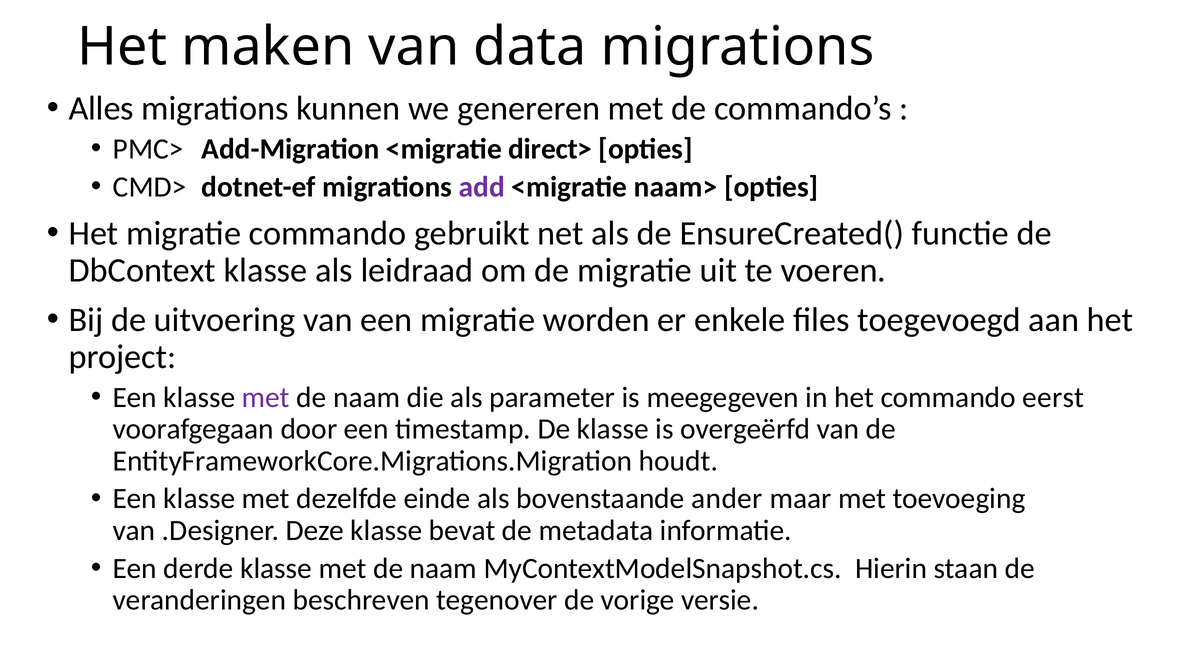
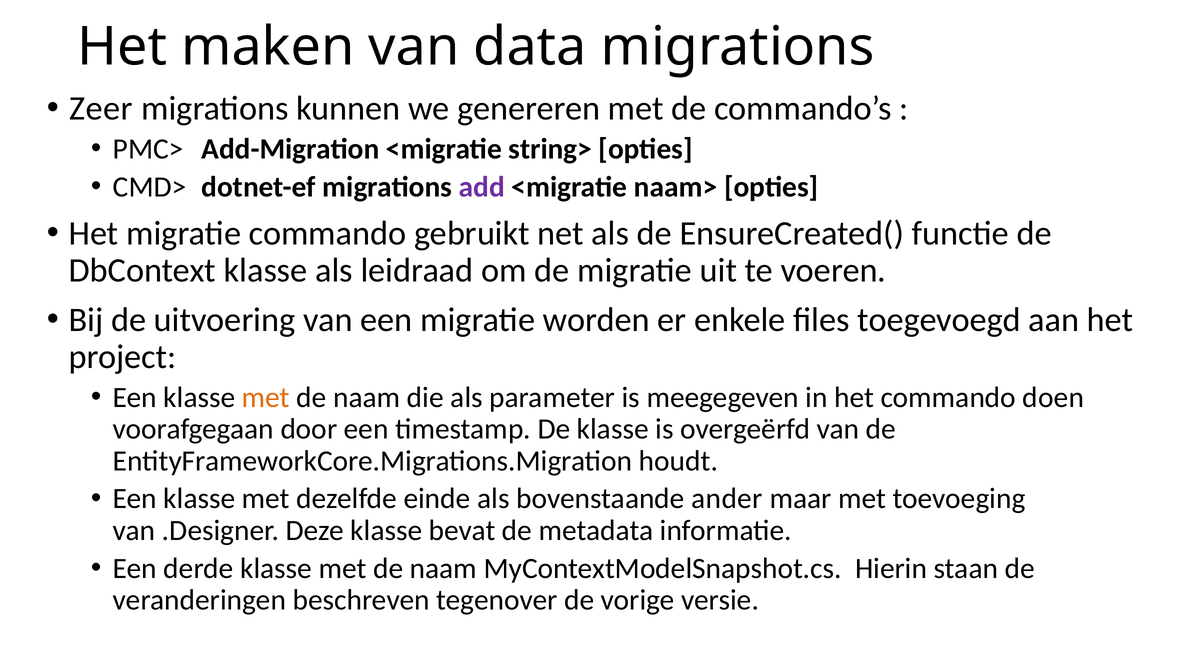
Alles: Alles -> Zeer (101, 108)
direct>: direct> -> string> (550, 149)
met colour: purple -> orange (266, 397)
eerst: eerst -> doen (1053, 397)
